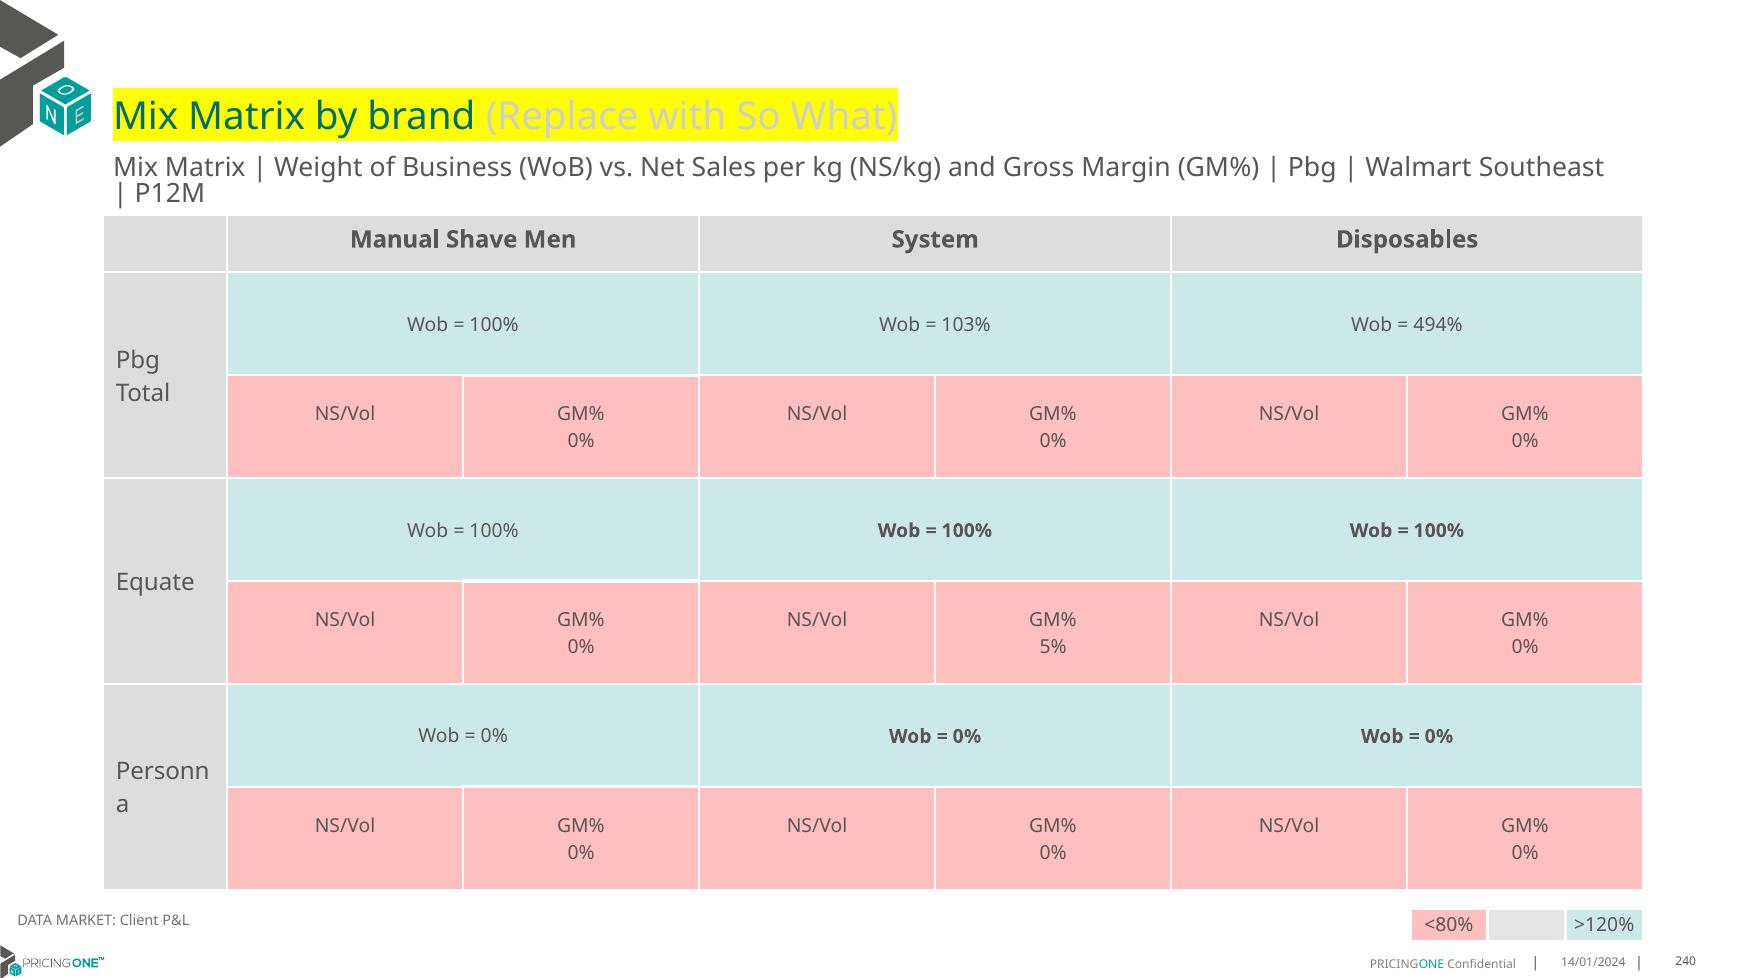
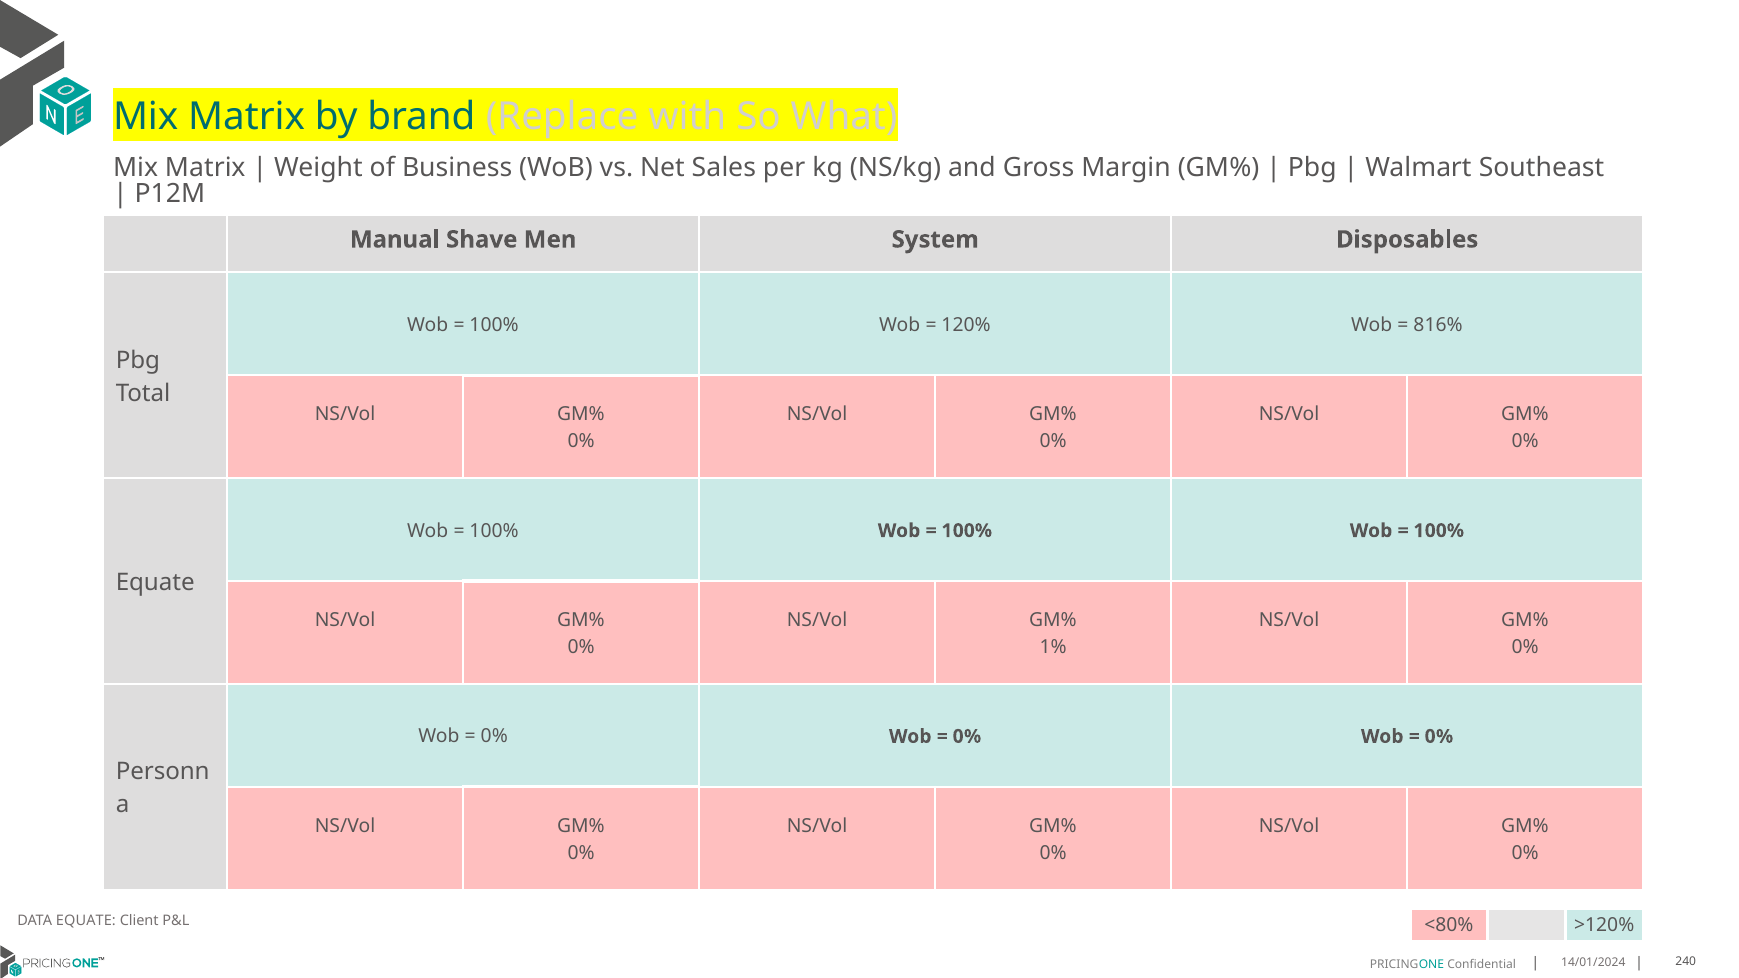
103%: 103% -> 120% (966, 325)
494%: 494% -> 816% (1438, 325)
5%: 5% -> 1% (1053, 647)
DATA MARKET: MARKET -> EQUATE (86, 921)
